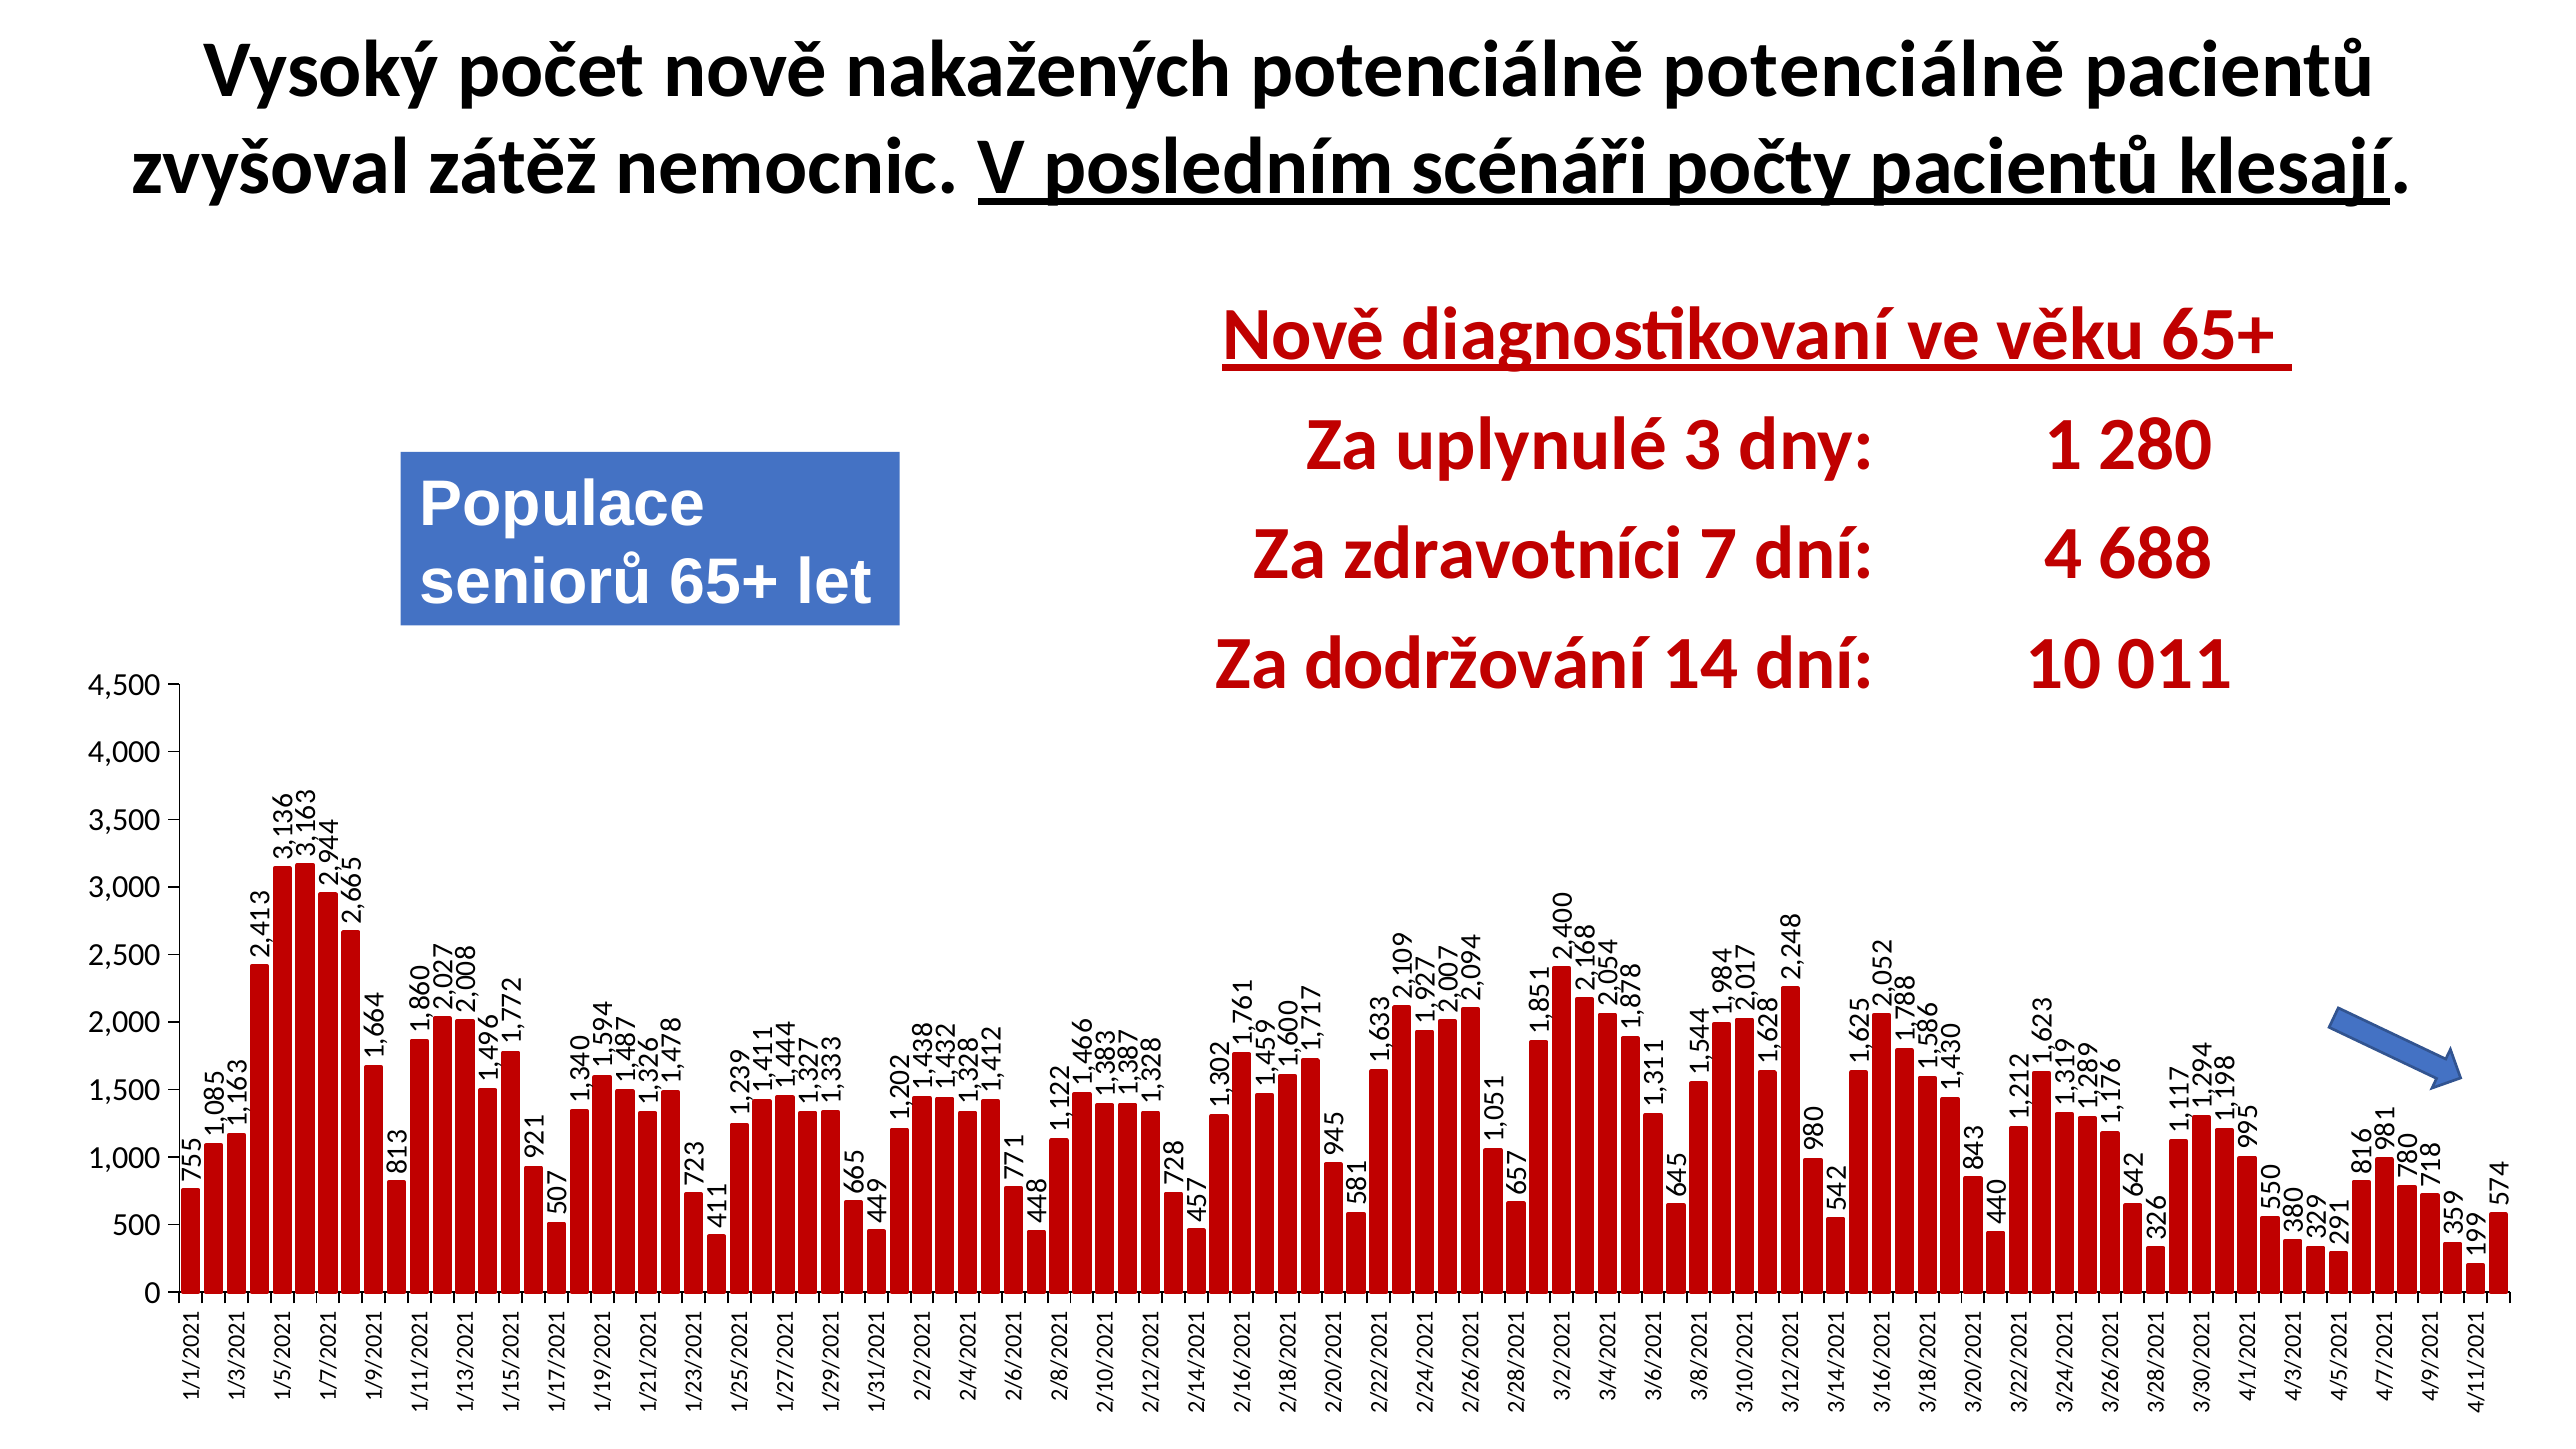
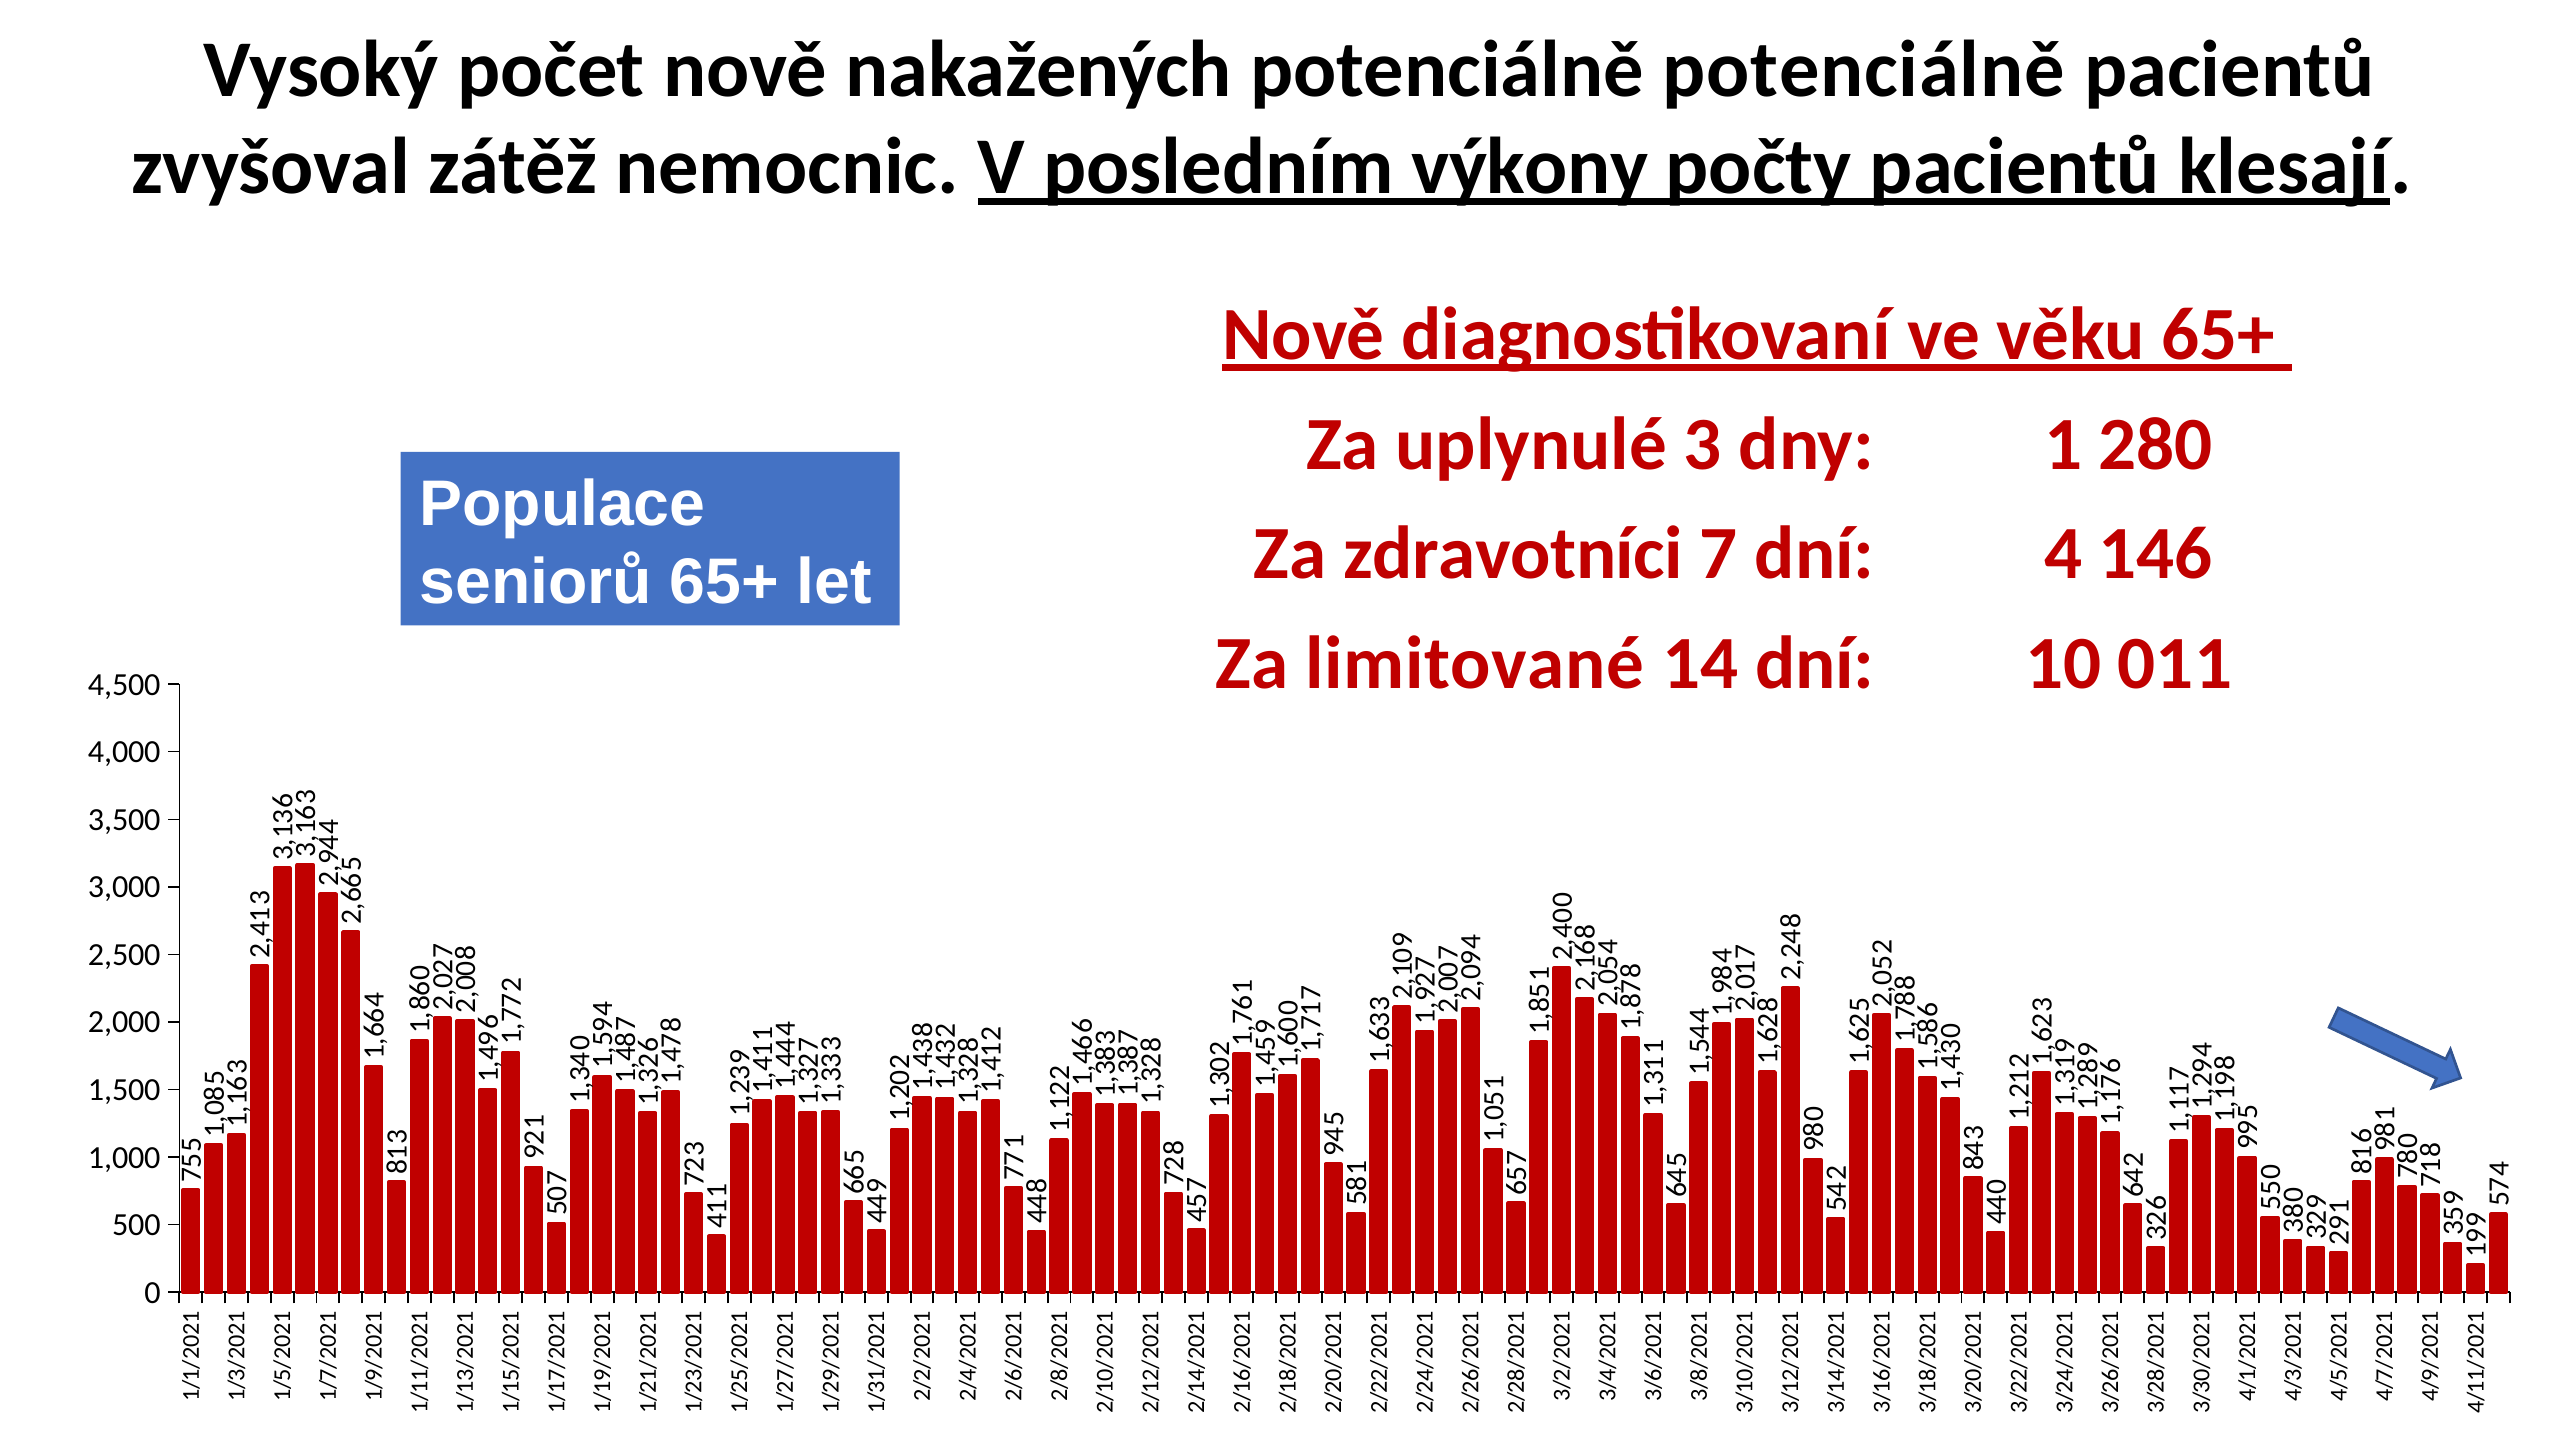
scénáři: scénáři -> výkony (1530, 167)
688: 688 -> 146 (2156, 554)
dodržování: dodržování -> limitované (1475, 664)
